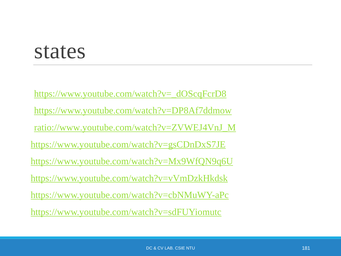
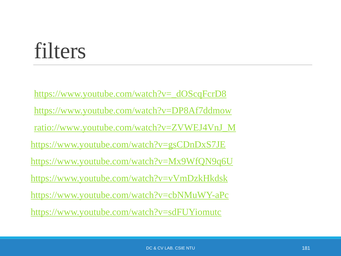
states: states -> filters (60, 51)
